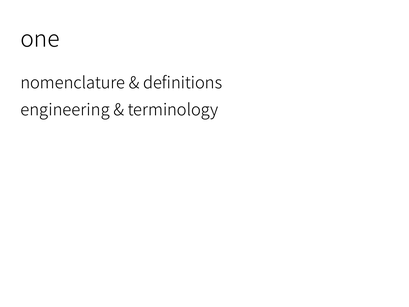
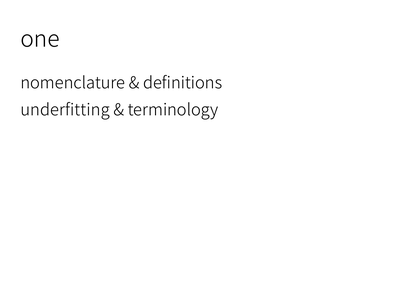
engineering: engineering -> underfitting (65, 110)
